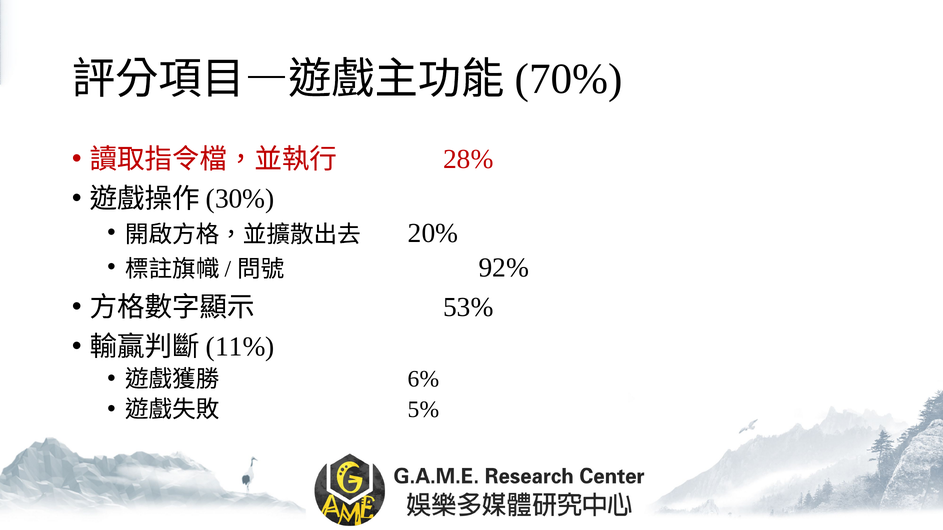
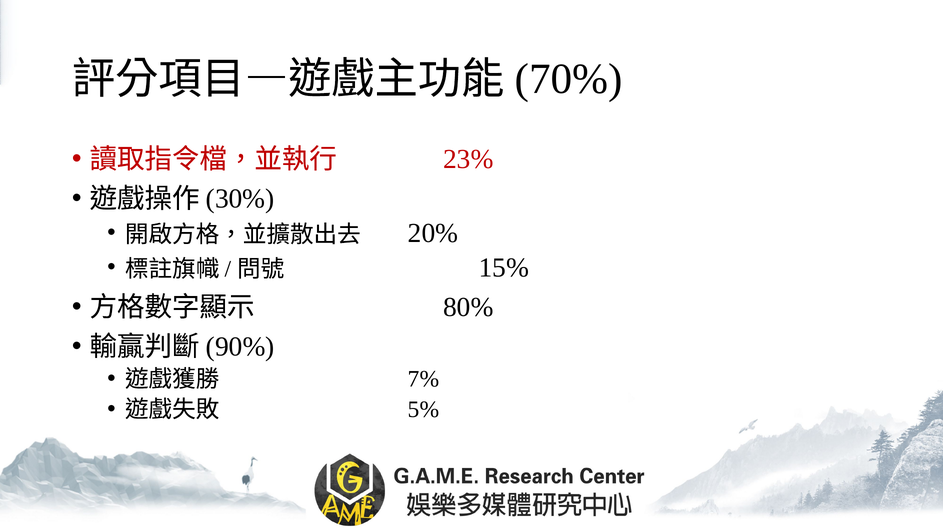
28%: 28% -> 23% (468, 159)
92%: 92% -> 15% (504, 268)
53%: 53% -> 80% (468, 307)
11%: 11% -> 90% (240, 347)
6%: 6% -> 7% (424, 379)
